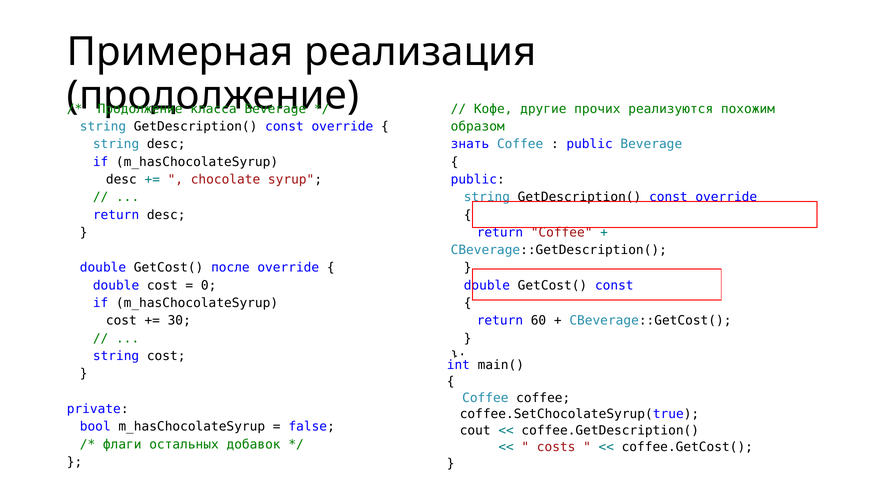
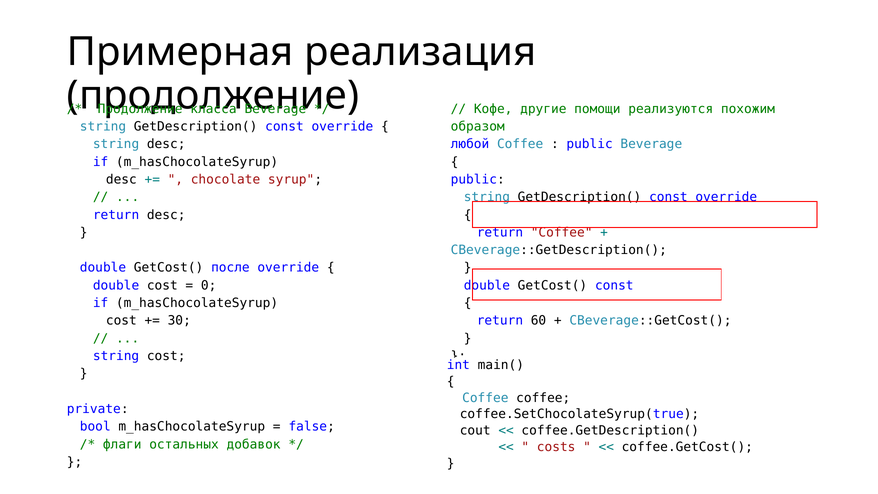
прочих: прочих -> помощи (597, 109)
знать: знать -> любой (470, 144)
